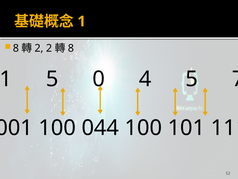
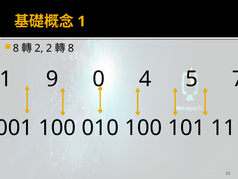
5: 5 -> 9 (52, 79)
044: 044 -> 010 (100, 128)
